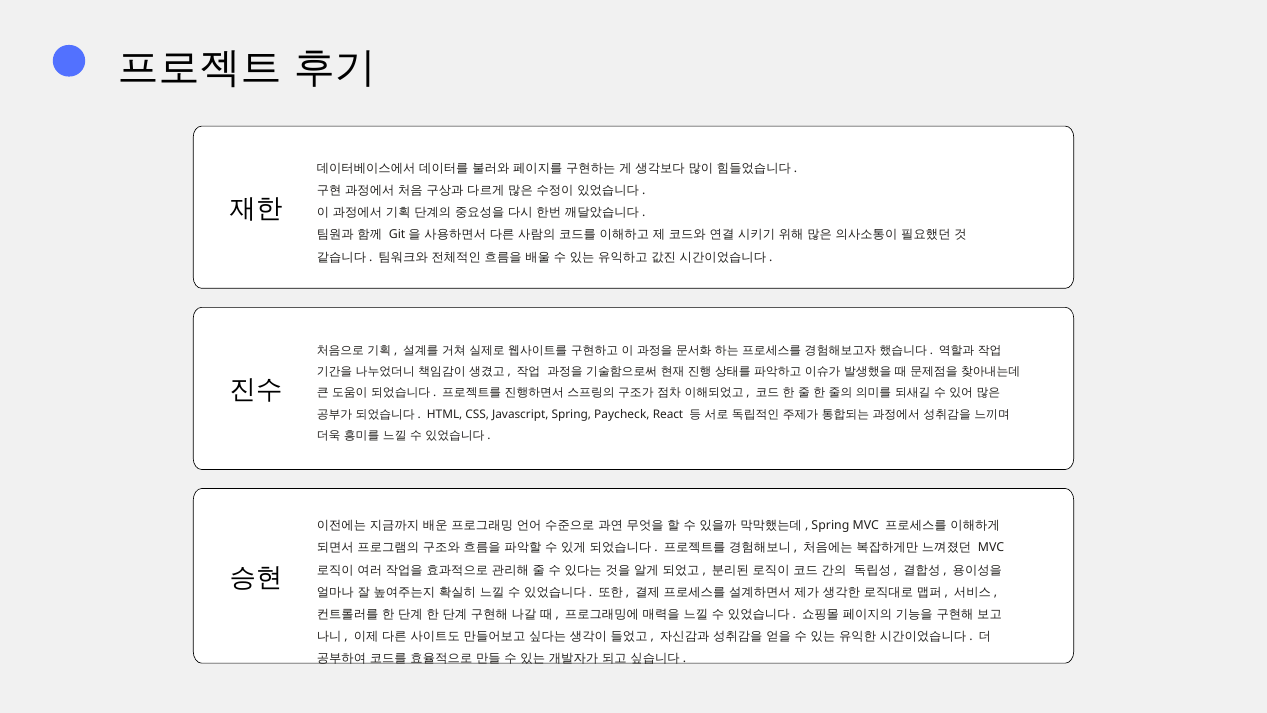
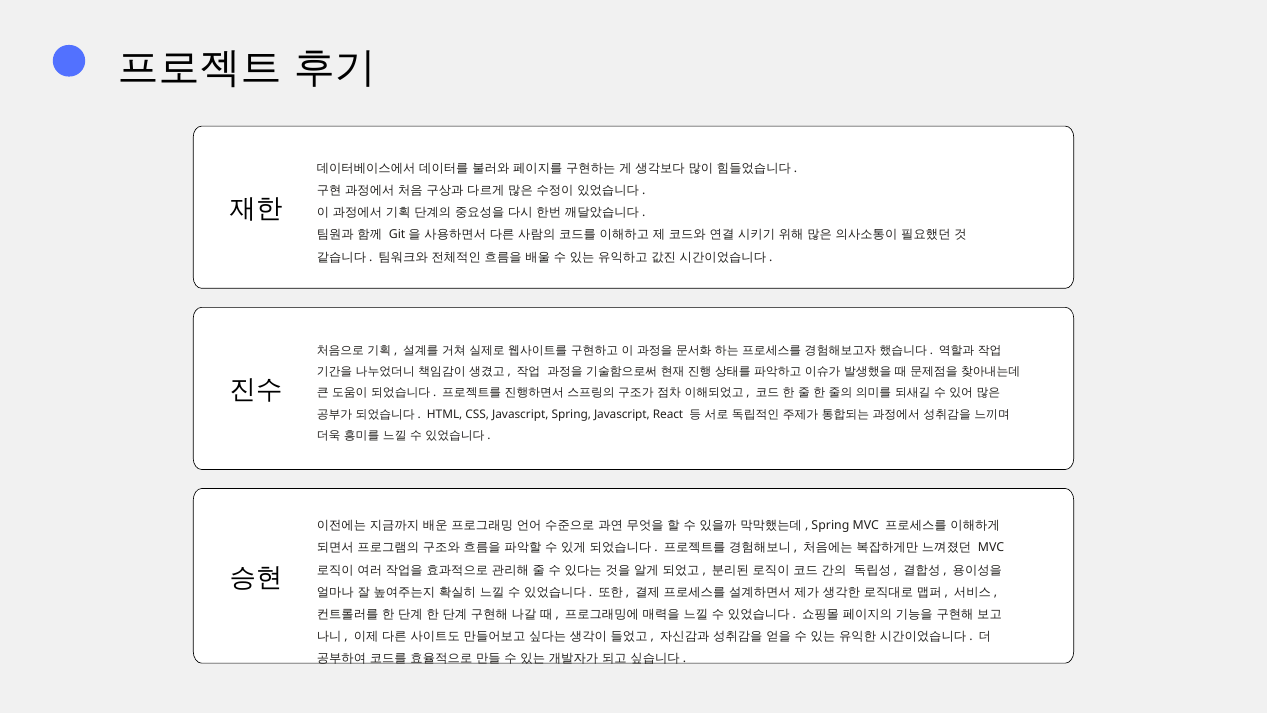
Spring Paycheck: Paycheck -> Javascript (622, 414)
